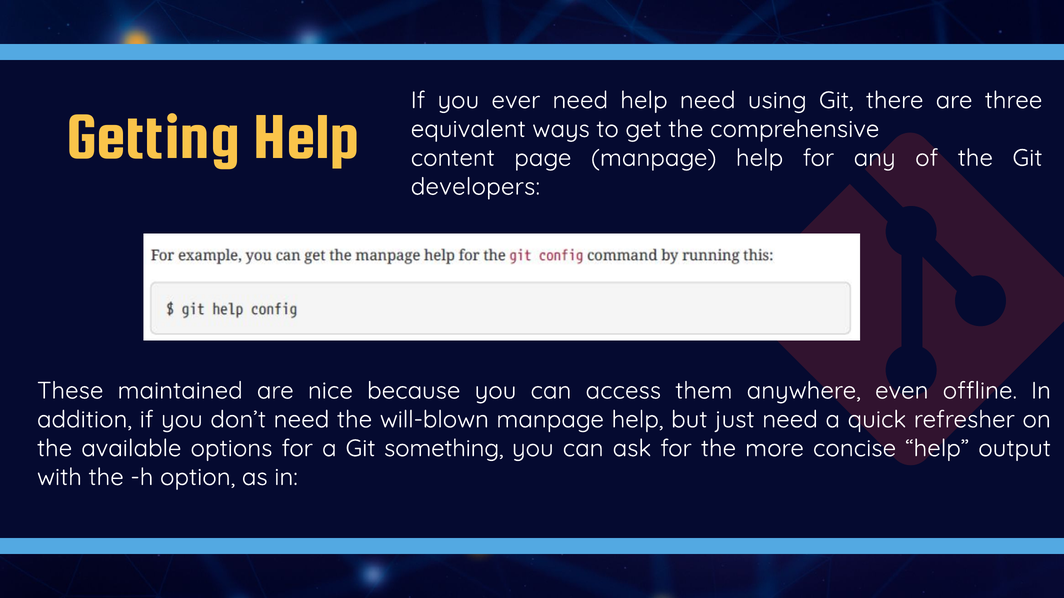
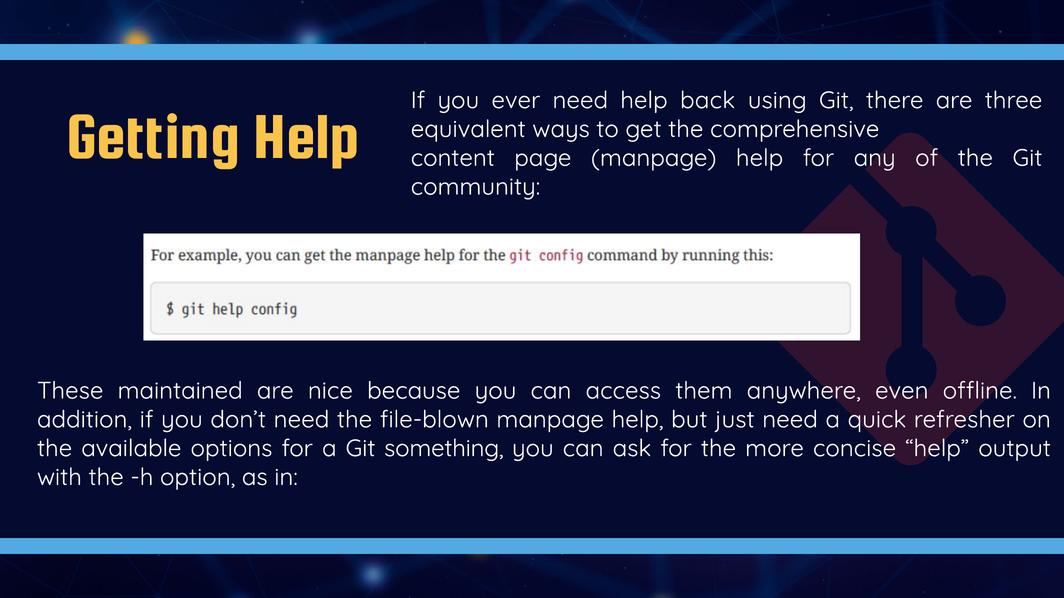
help need: need -> back (708, 100)
developers: developers -> community (475, 187)
will-blown: will-blown -> file-blown (434, 420)
